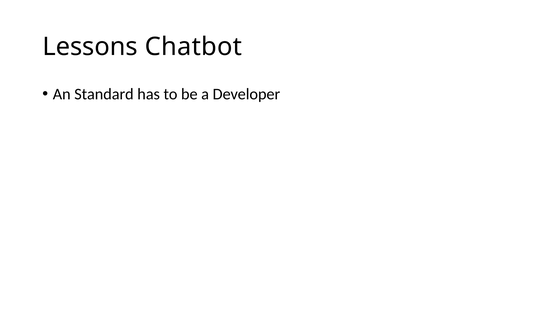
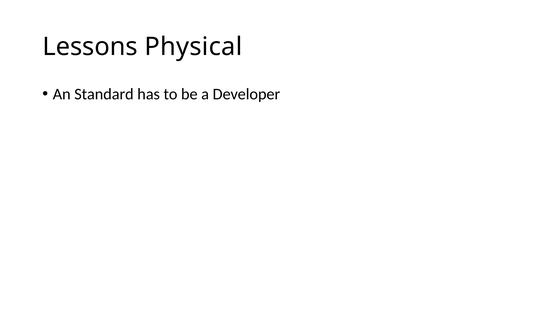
Chatbot: Chatbot -> Physical (193, 47)
